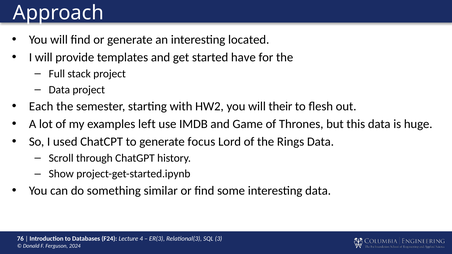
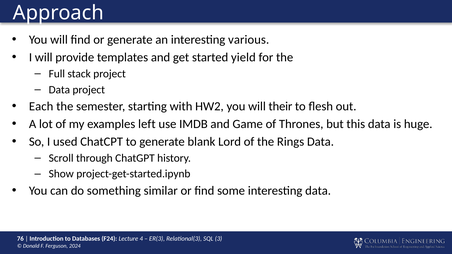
located: located -> various (249, 40)
have: have -> yield (243, 57)
focus: focus -> blank (201, 142)
